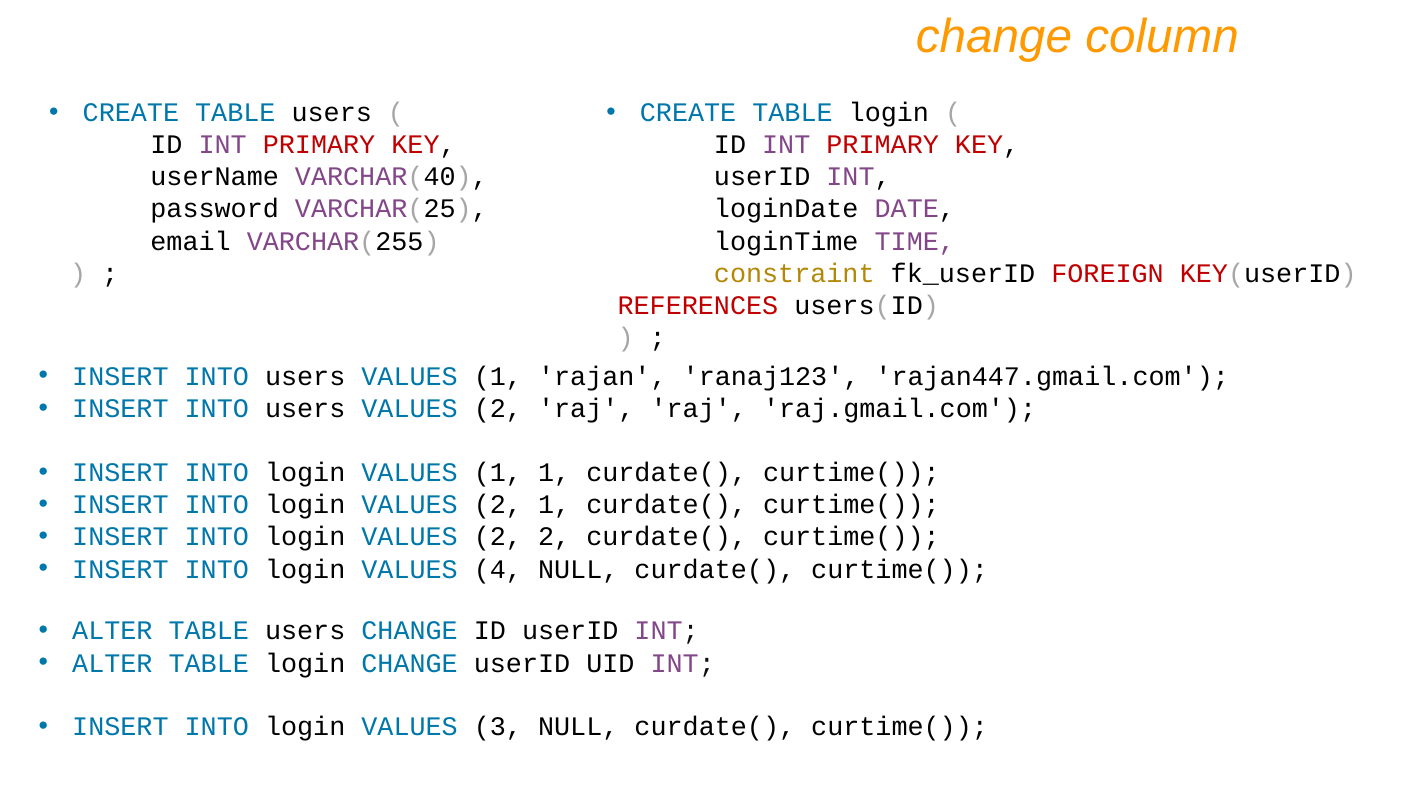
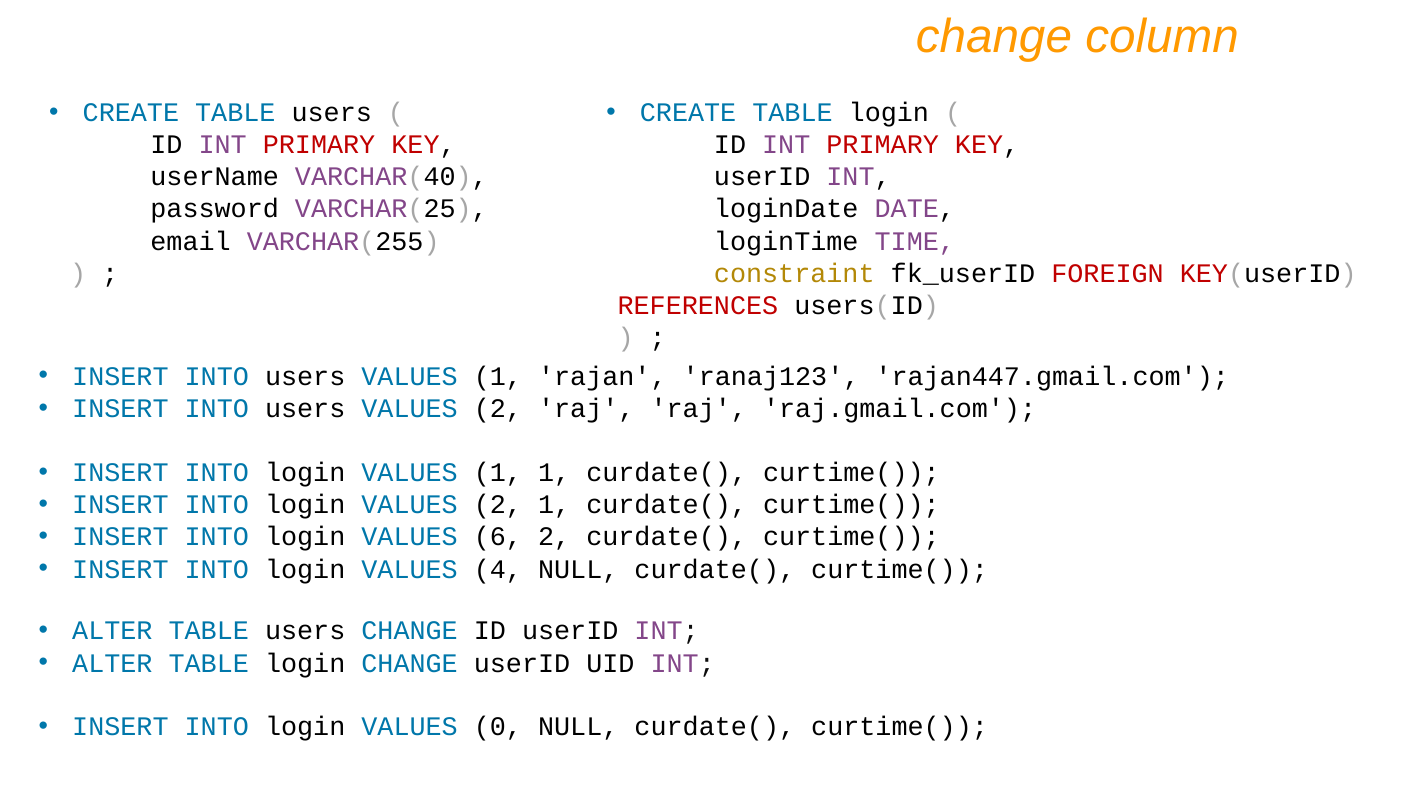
2: 2 -> 6 (498, 537)
3: 3 -> 0 (498, 727)
